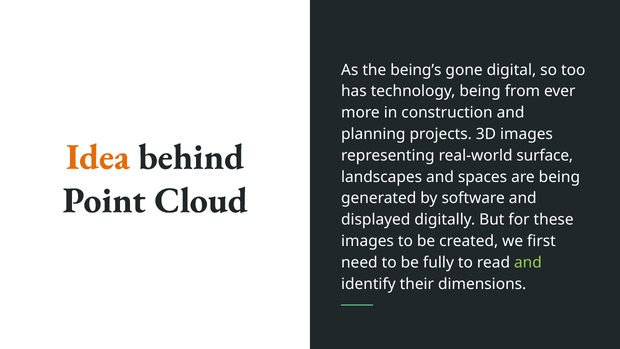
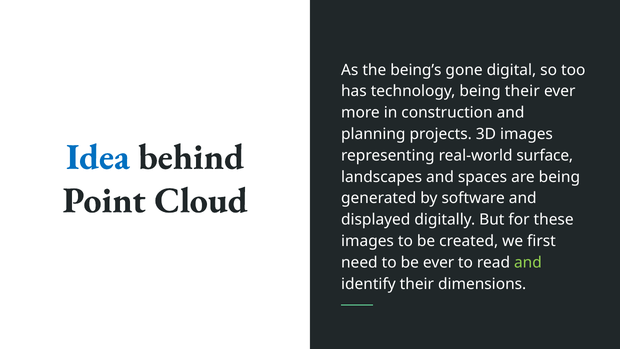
being from: from -> their (522, 91)
Idea colour: orange -> blue (98, 157)
be fully: fully -> ever (439, 262)
